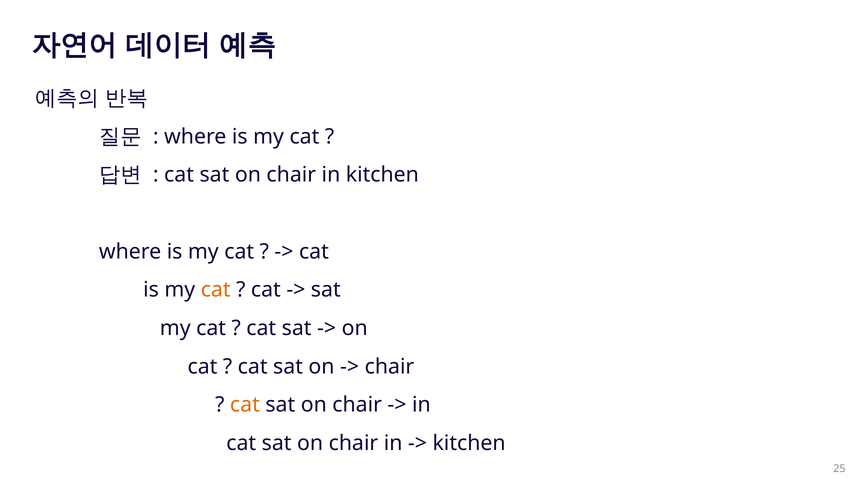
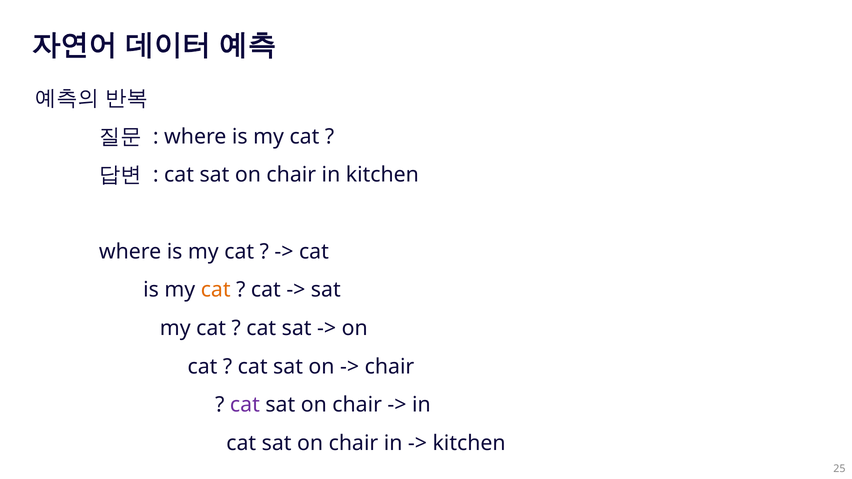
cat colour: orange -> purple (245, 405)
